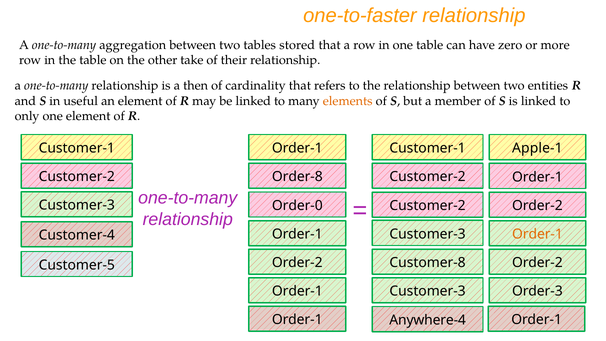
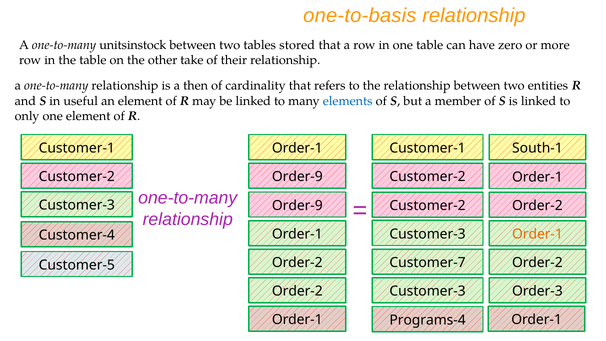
one-to-faster: one-to-faster -> one-to-basis (360, 16)
aggregation: aggregation -> unitsinstock (133, 45)
elements colour: orange -> blue (348, 101)
Apple-1: Apple-1 -> South-1 (537, 148)
Customer-2 Order-8: Order-8 -> Order-9 (297, 177)
Order-0: Order-0 -> Order-9 (297, 205)
Customer-8: Customer-8 -> Customer-7 (428, 262)
Order-1: Order-1 -> Order-2 (297, 291)
Anywhere-4: Anywhere-4 -> Programs-4 (428, 320)
